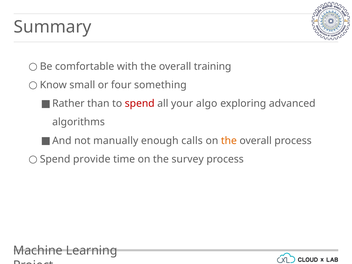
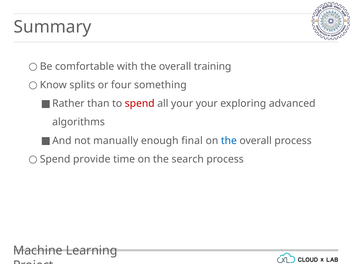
small: small -> splits (82, 85)
your algo: algo -> your (207, 104)
calls: calls -> final (192, 141)
the colour: orange -> blue (229, 141)
survey: survey -> search (188, 159)
